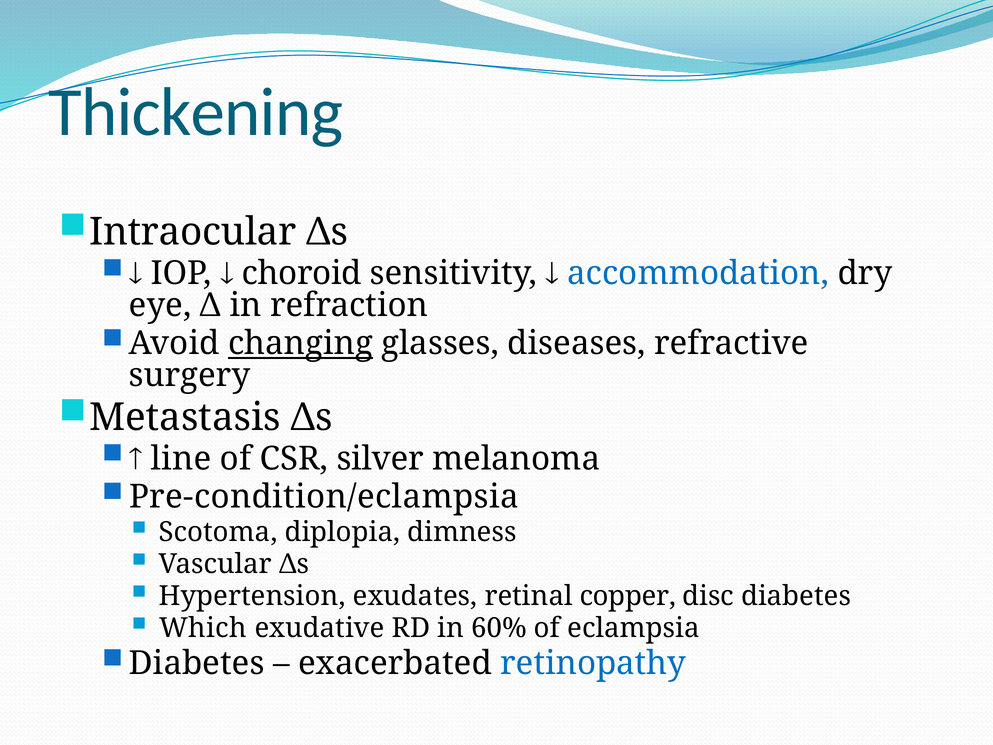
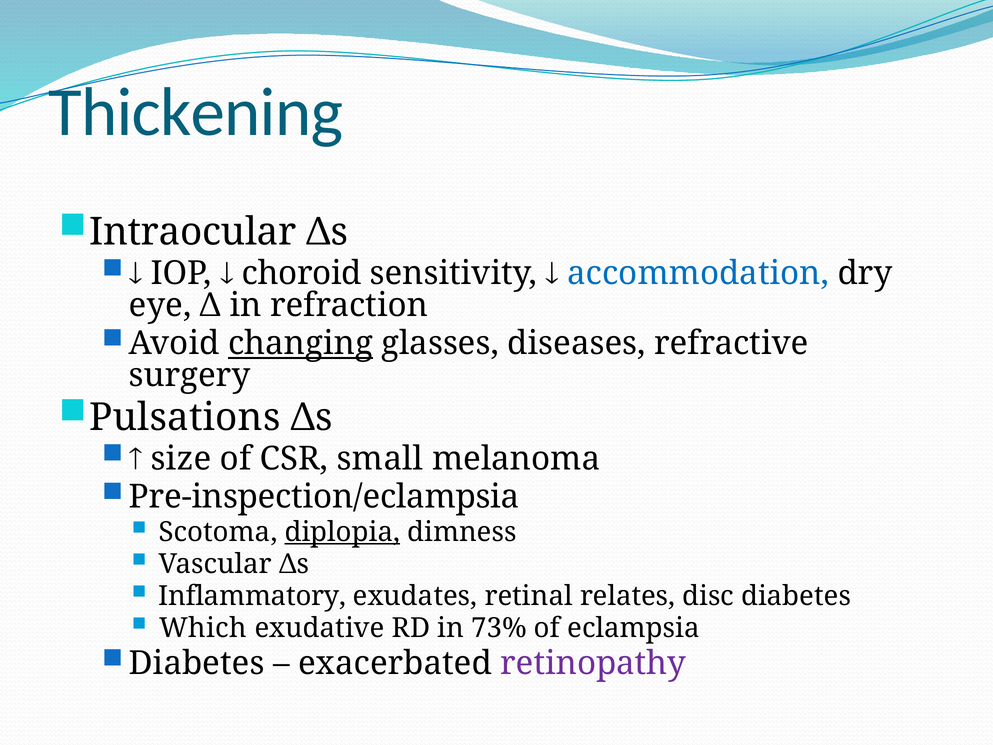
Metastasis: Metastasis -> Pulsations (185, 417)
line: line -> size (181, 458)
silver: silver -> small (380, 458)
Pre-condition/eclampsia: Pre-condition/eclampsia -> Pre-inspection/eclampsia (324, 497)
diplopia underline: none -> present (342, 532)
Hypertension: Hypertension -> Inflammatory (252, 596)
copper: copper -> relates (628, 596)
60%: 60% -> 73% (499, 628)
retinopathy colour: blue -> purple (593, 663)
